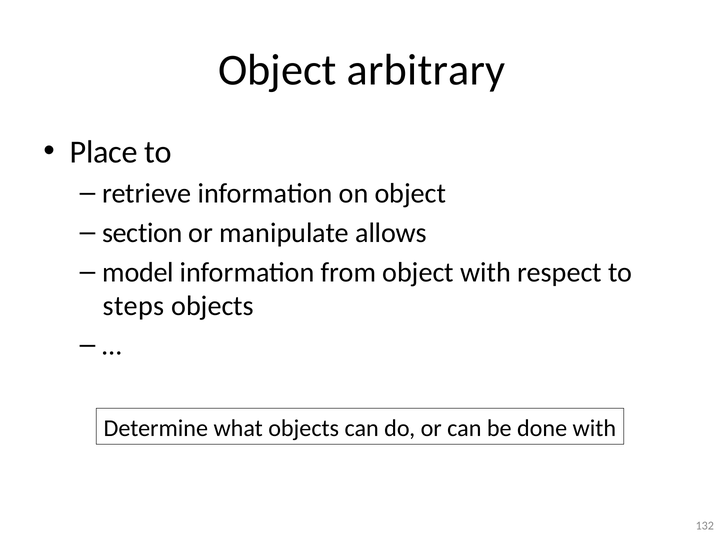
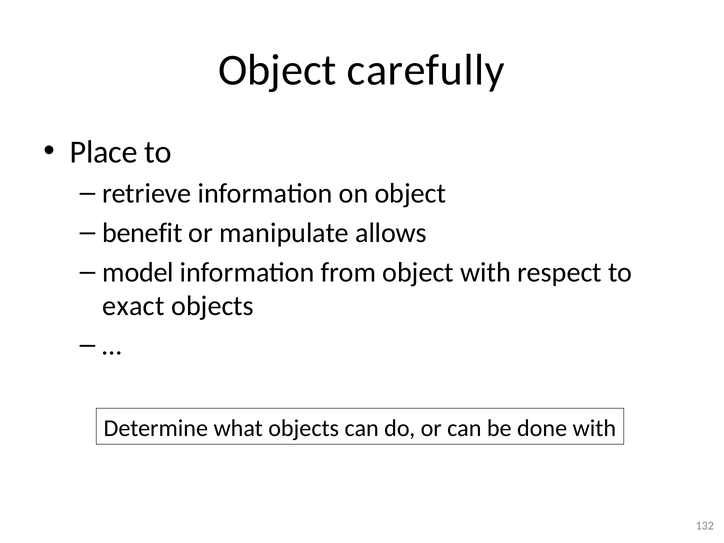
arbitrary: arbitrary -> carefully (426, 70)
section: section -> benefit (142, 233)
steps: steps -> exact (133, 306)
